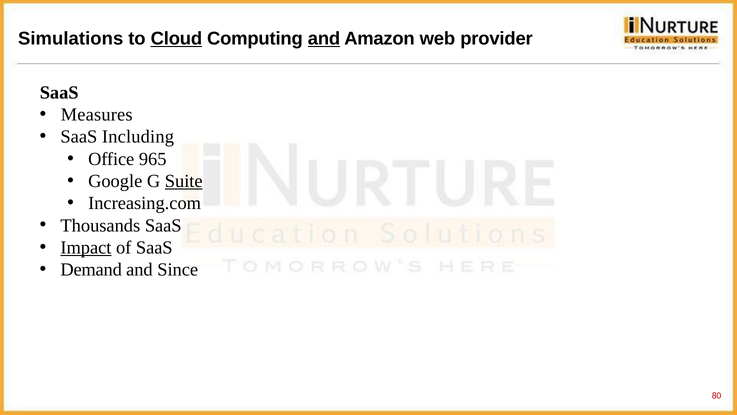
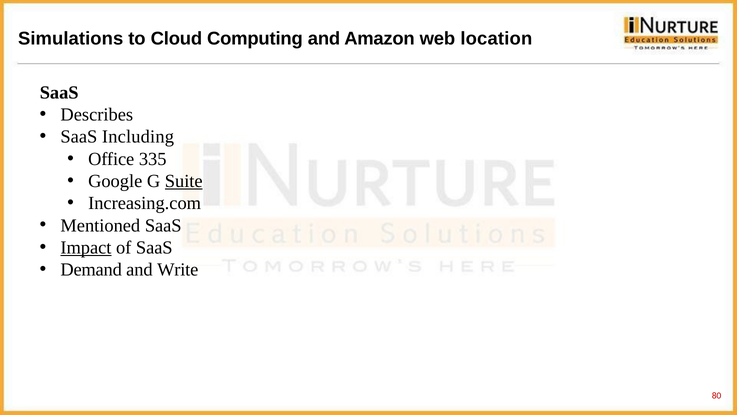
Cloud underline: present -> none (176, 38)
and underline: present -> none (324, 38)
provider: provider -> location (496, 38)
Measures: Measures -> Describes (97, 115)
965: 965 -> 335 (153, 159)
Thousands: Thousands -> Mentioned (100, 225)
Since: Since -> Write (178, 269)
